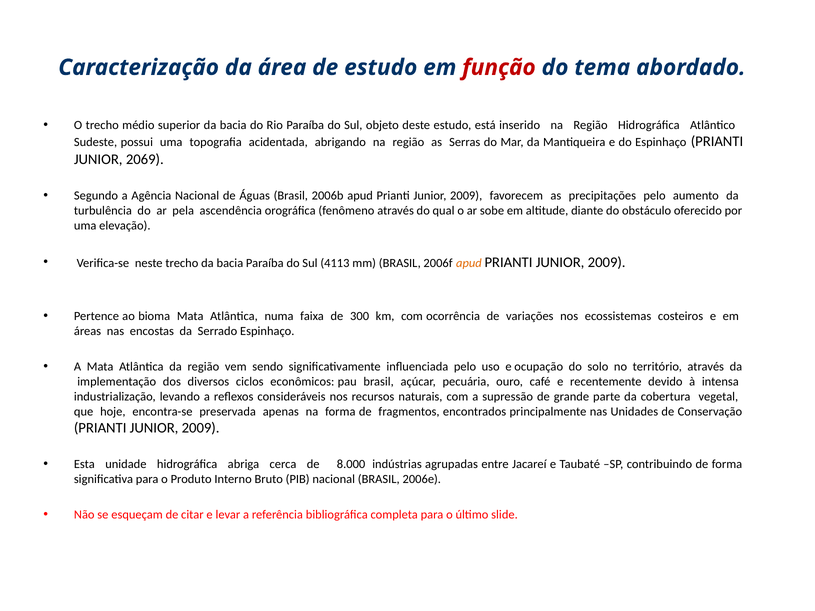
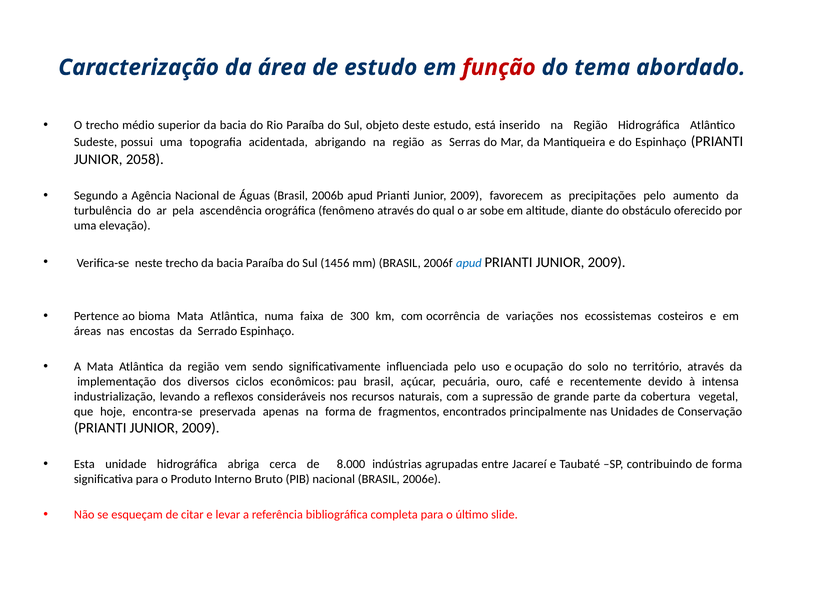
2069: 2069 -> 2058 (145, 159)
4113: 4113 -> 1456 (335, 263)
apud colour: orange -> blue (469, 263)
